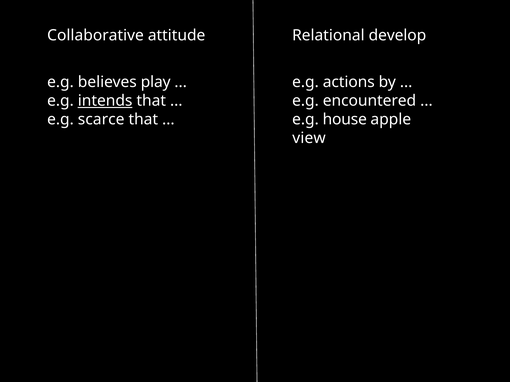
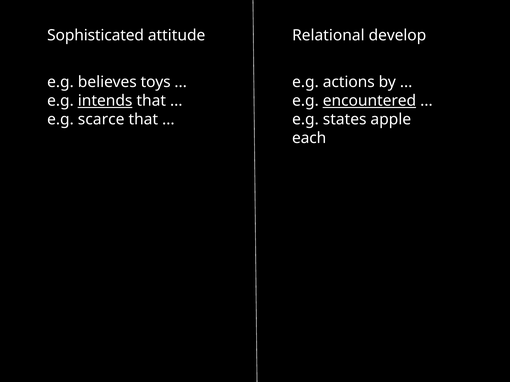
Collaborative: Collaborative -> Sophisticated (96, 36)
play: play -> toys (156, 82)
encountered underline: none -> present (369, 101)
house: house -> states (345, 120)
view: view -> each (309, 138)
